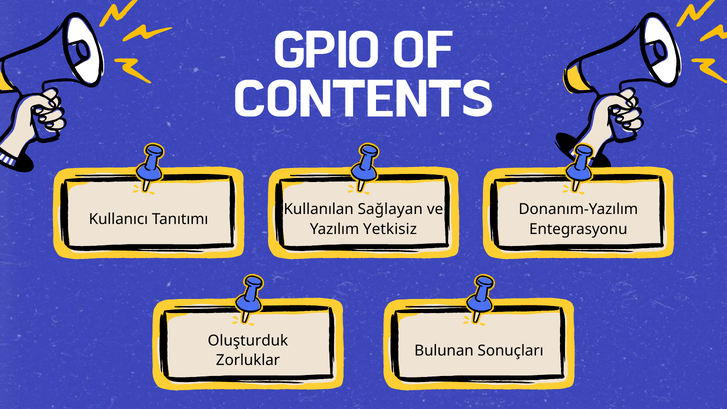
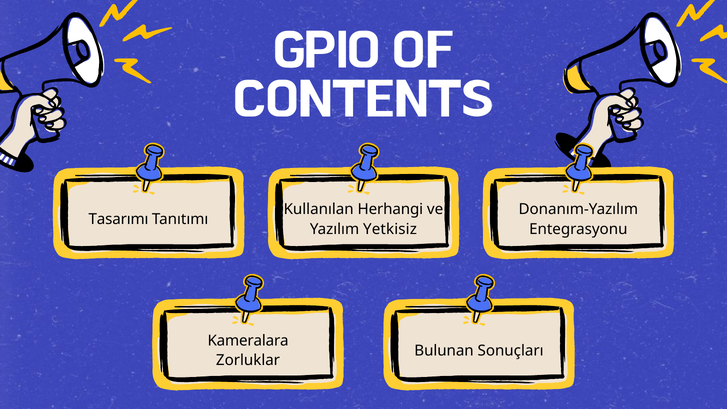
Sağlayan: Sağlayan -> Herhangi (390, 209)
Kullanıcı: Kullanıcı -> Tasarımı (119, 219)
Oluşturduk: Oluşturduk -> Kameralara (248, 341)
